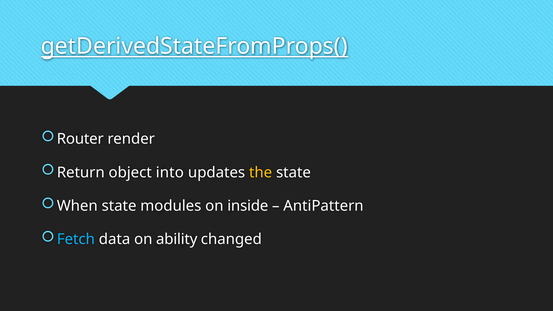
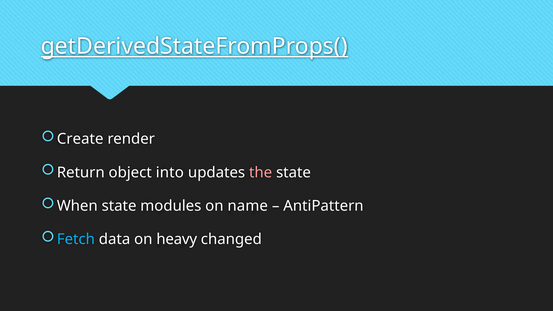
Router: Router -> Create (80, 139)
the colour: yellow -> pink (261, 173)
inside: inside -> name (248, 206)
ability: ability -> heavy (177, 239)
